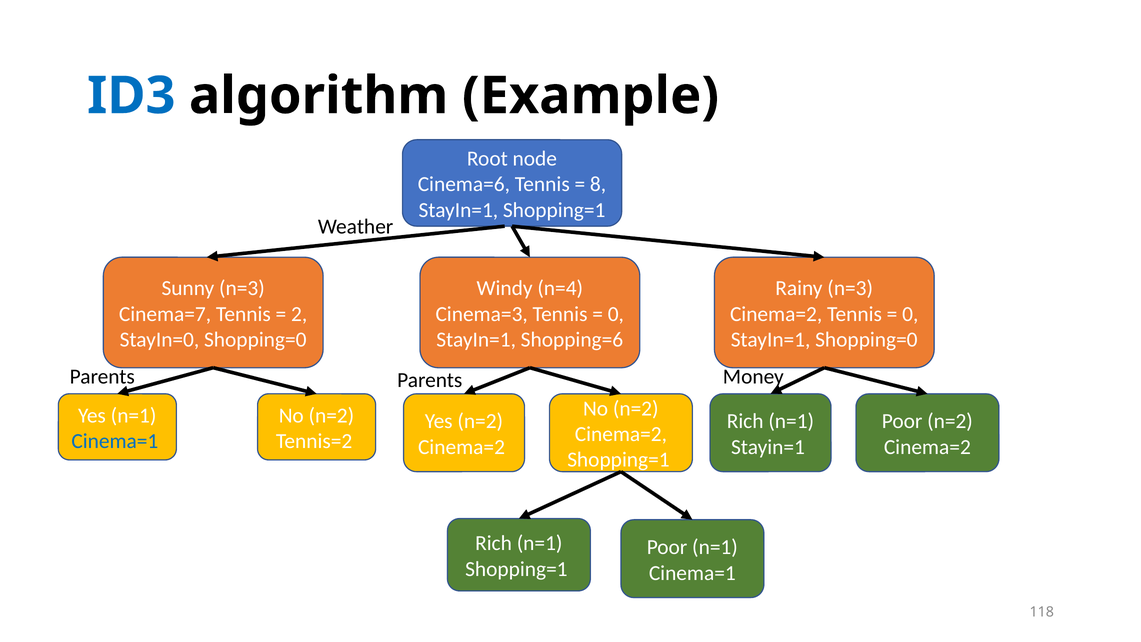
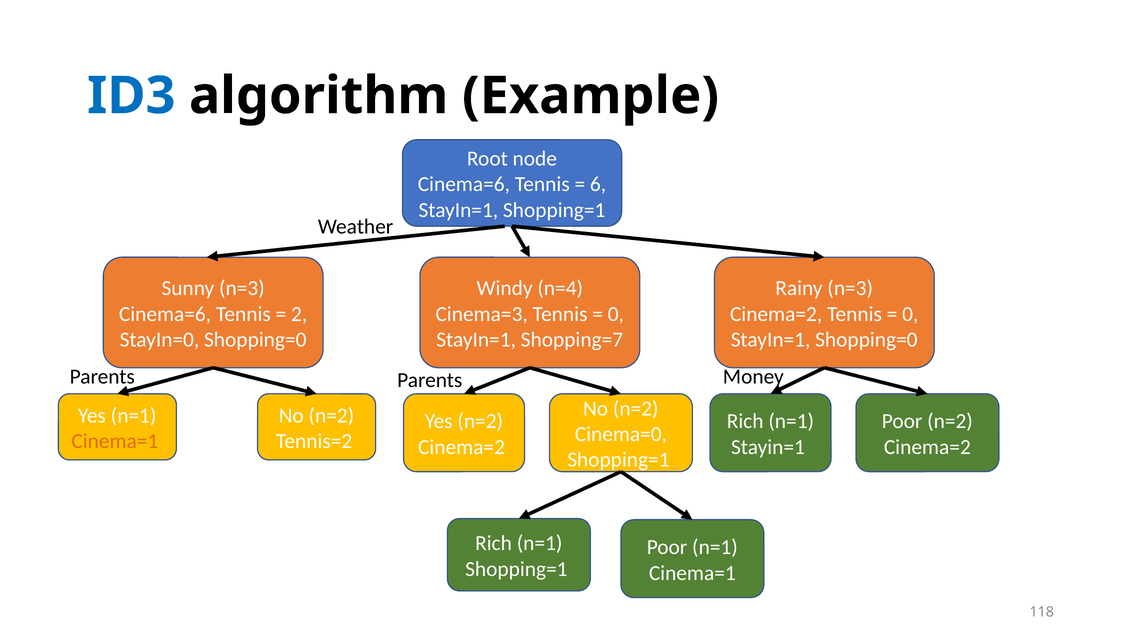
8: 8 -> 6 (598, 184)
Cinema=7: Cinema=7 -> Cinema=6 (165, 314)
Shopping=6: Shopping=6 -> Shopping=7 (572, 340)
Cinema=2: Cinema=2 -> Cinema=0 (621, 434)
Cinema=1 colour: blue -> orange (115, 441)
